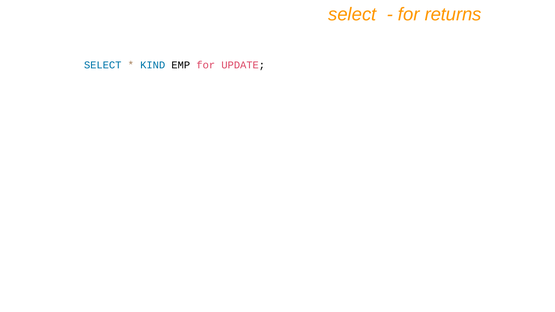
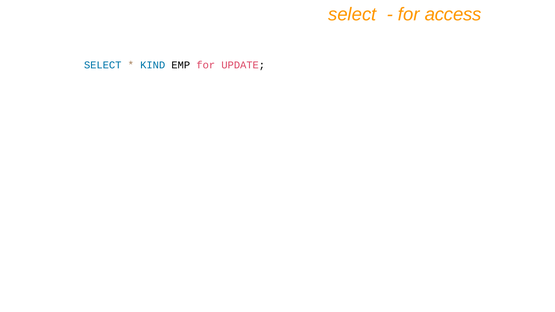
returns: returns -> access (453, 14)
